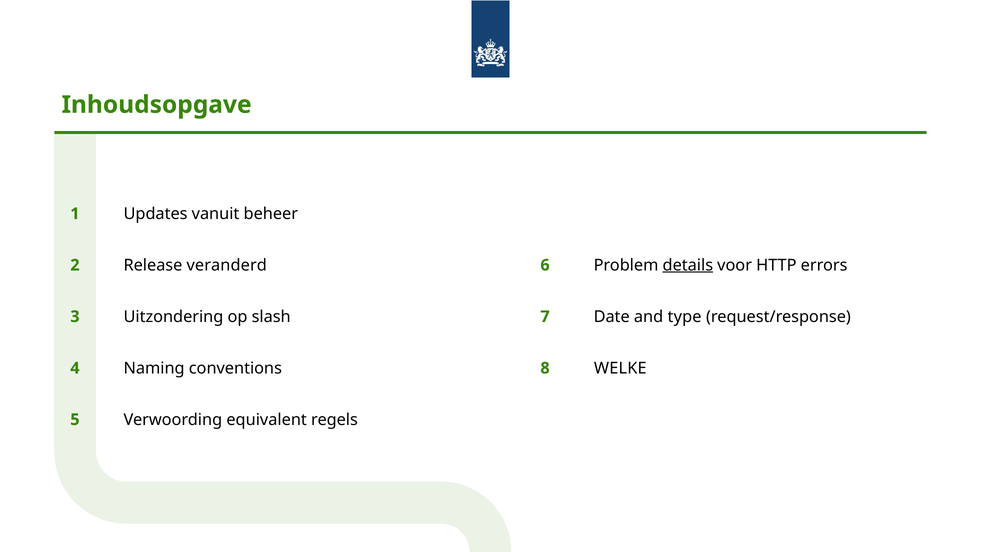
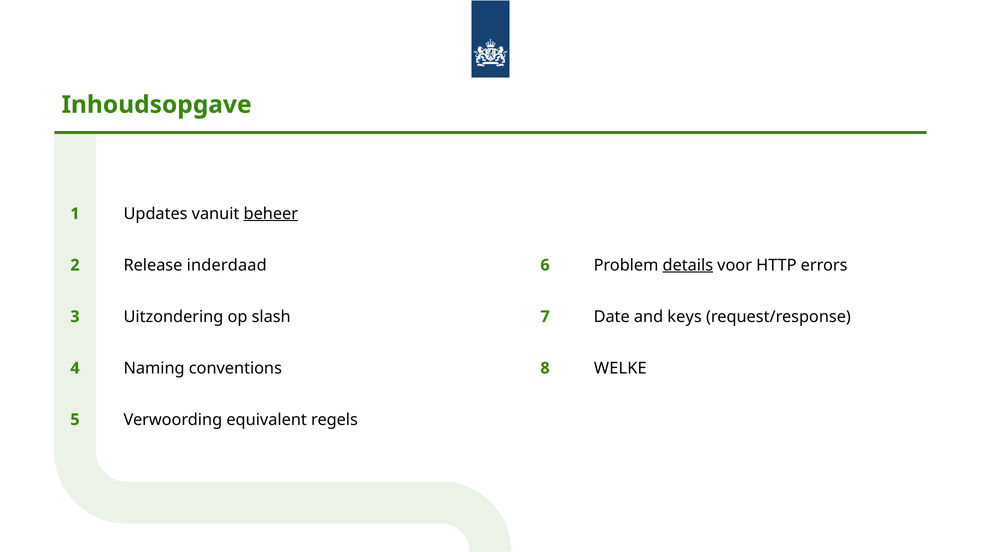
beheer underline: none -> present (271, 214)
veranderd: veranderd -> inderdaad (227, 265)
type: type -> keys (685, 317)
